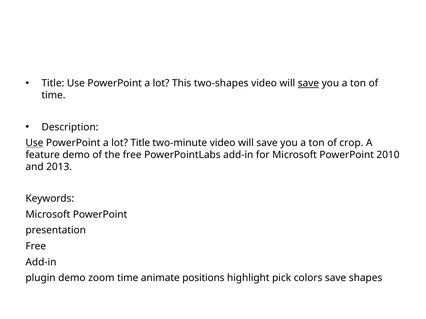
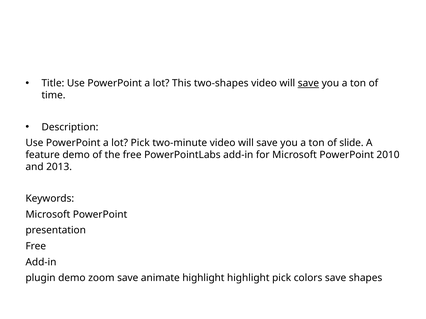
Use underline: present -> none (34, 143)
lot Title: Title -> Pick (140, 143)
crop: crop -> slide (351, 143)
zoom time: time -> save (128, 278)
animate positions: positions -> highlight (203, 278)
